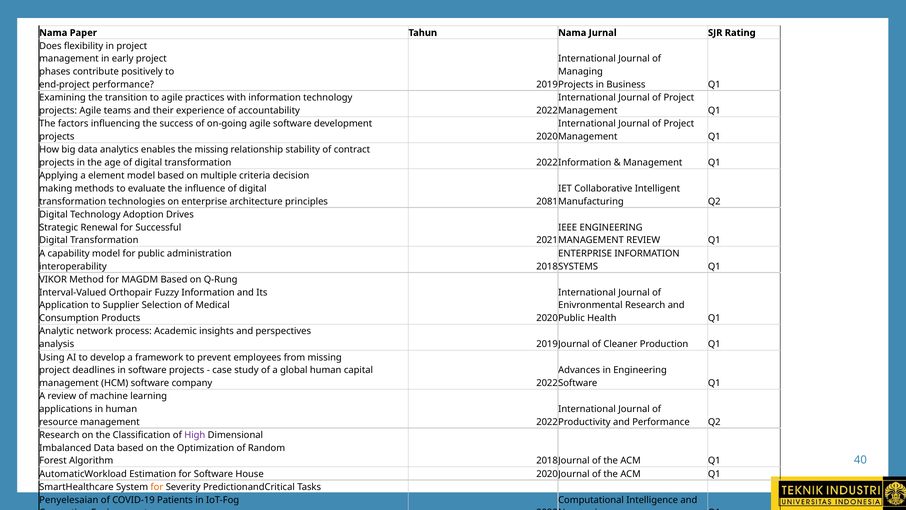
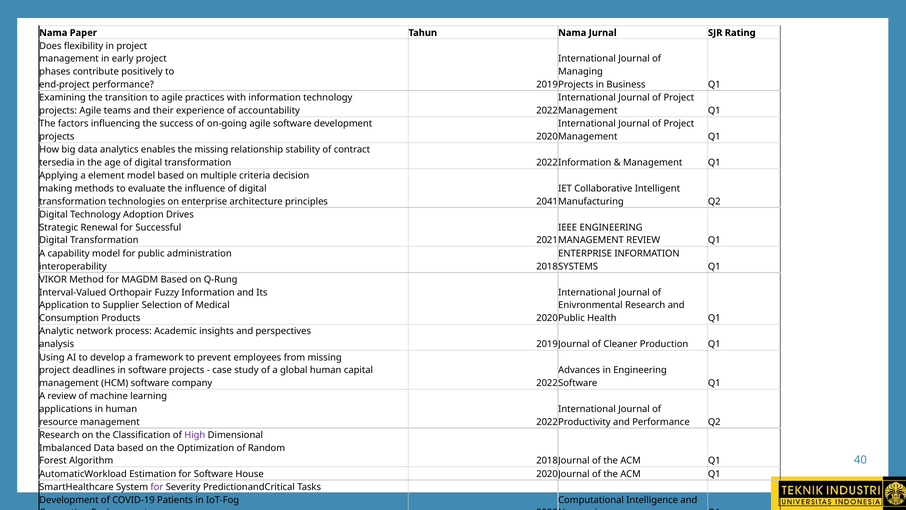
projects: projects -> tersedia (57, 163)
2081: 2081 -> 2041 (547, 201)
for colour: orange -> purple (157, 487)
Penyelesaian: Penyelesaian -> Development (69, 500)
